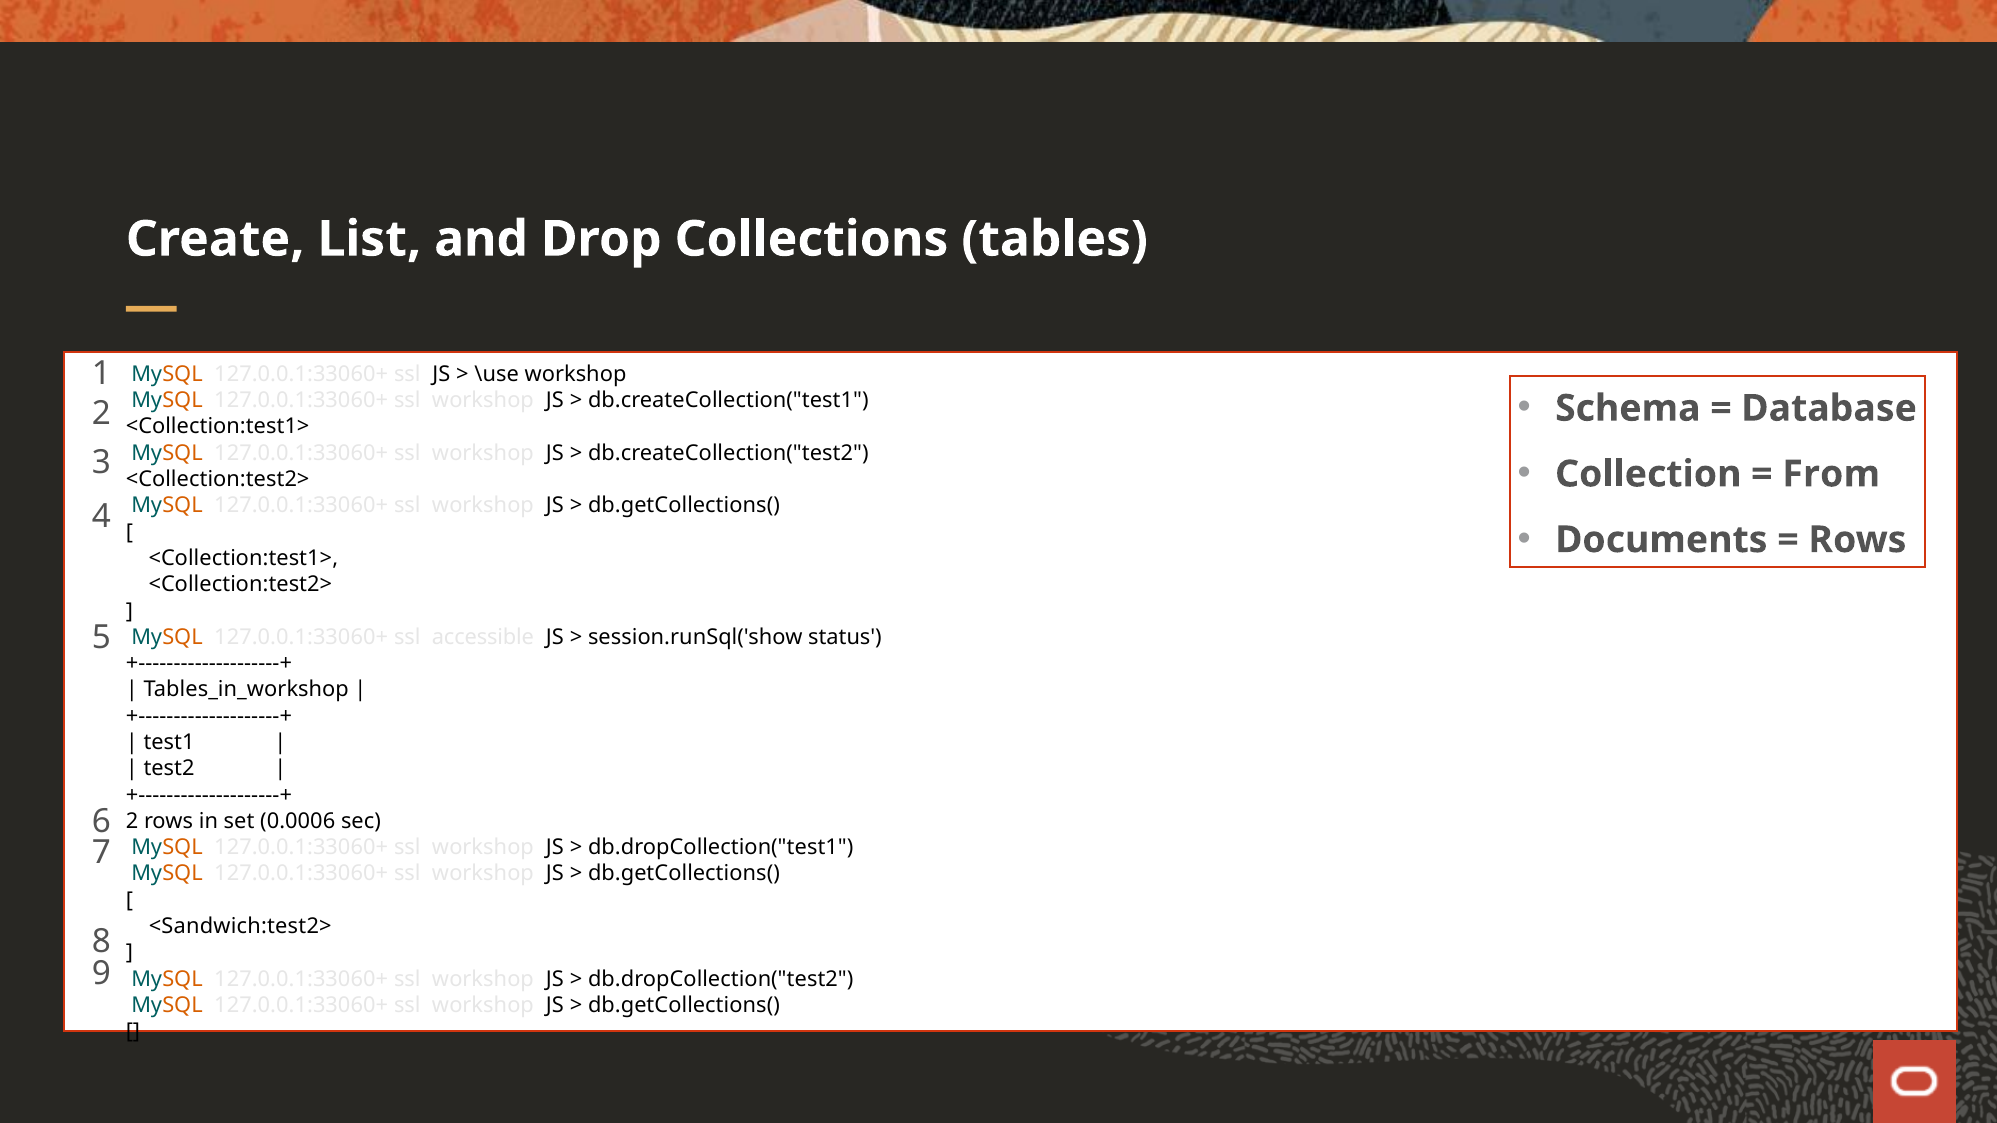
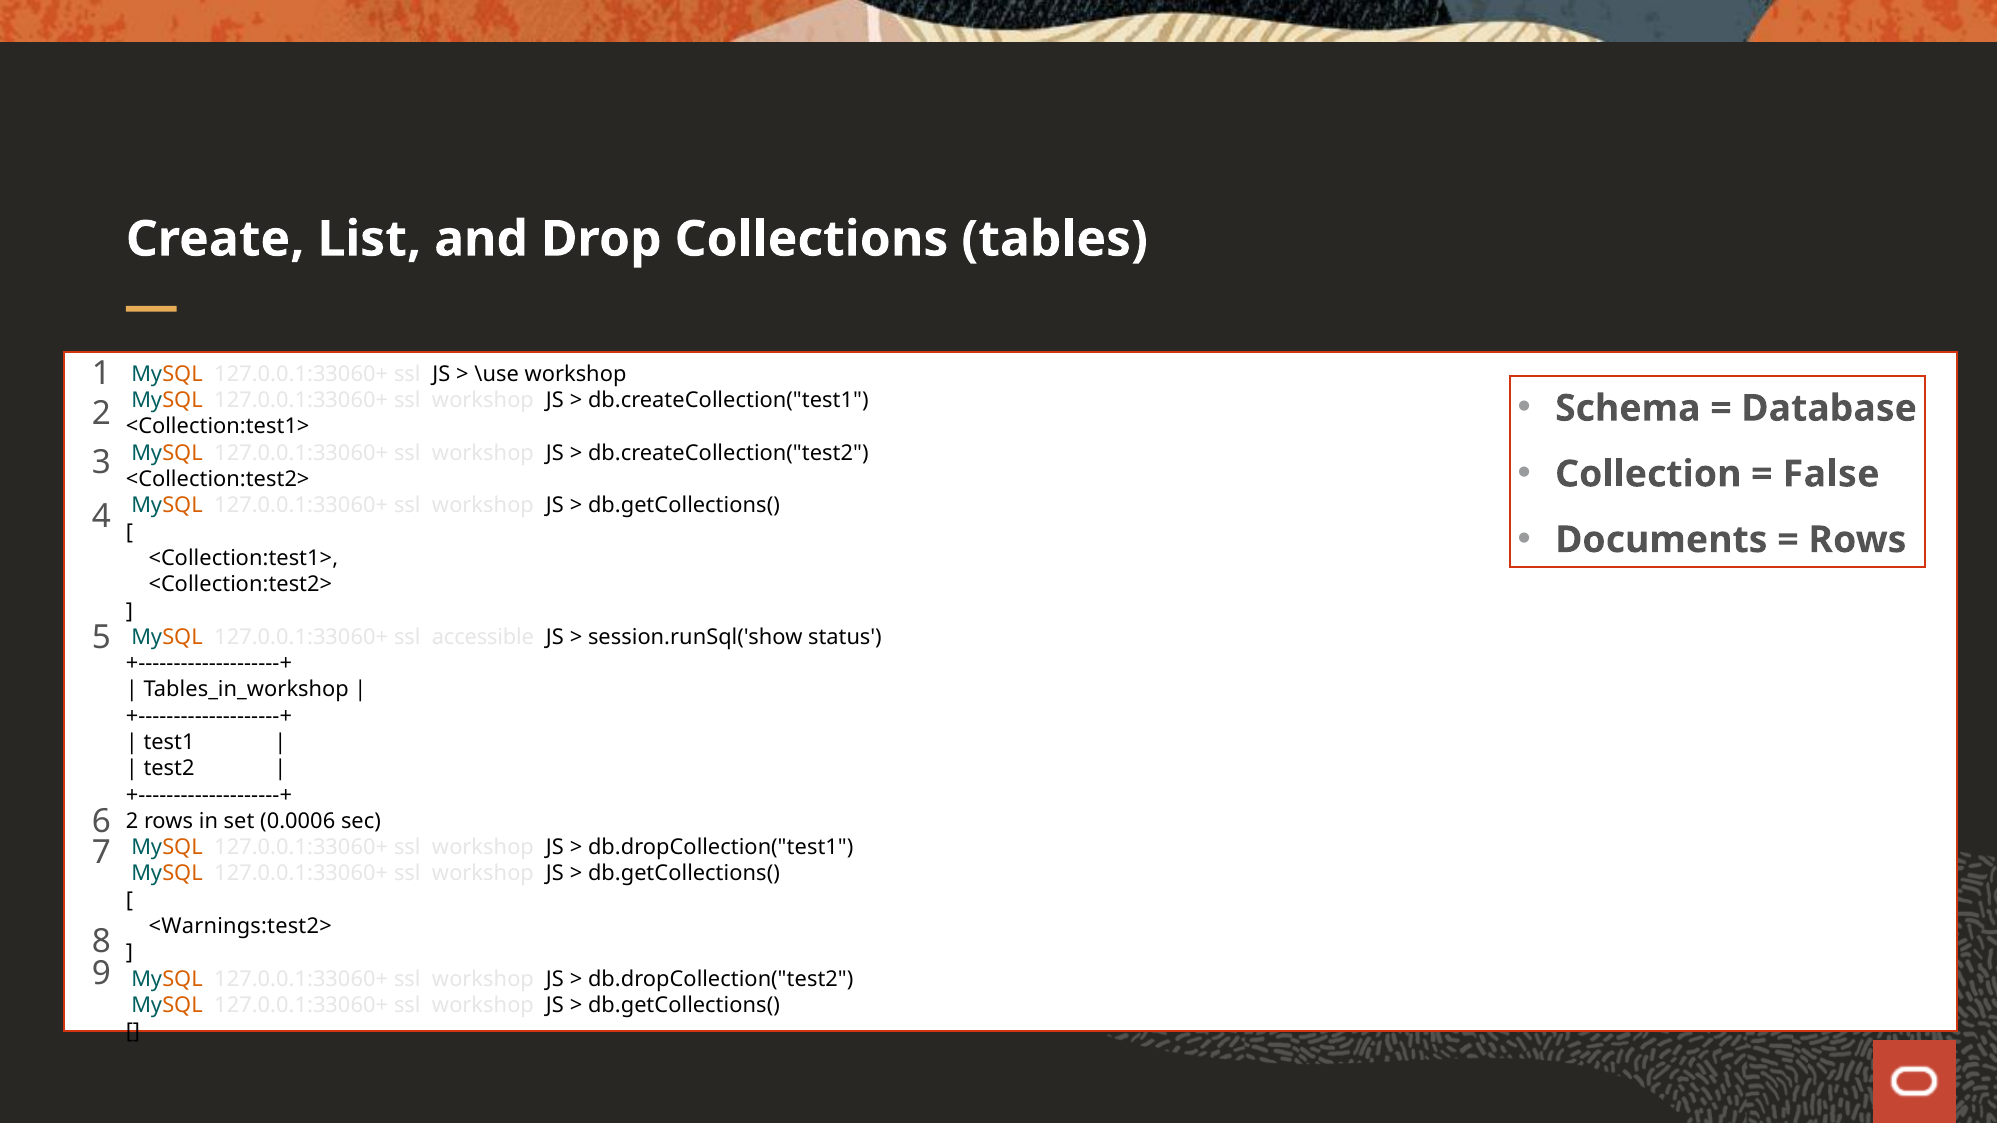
From: From -> False (1831, 474)
<Sandwich:test2>: <Sandwich:test2> -> <Warnings:test2> (240, 927)
